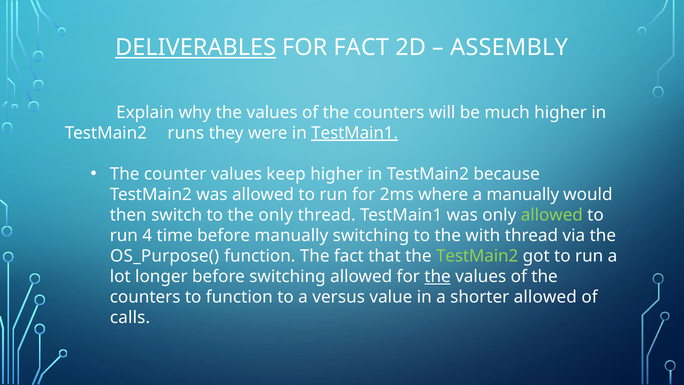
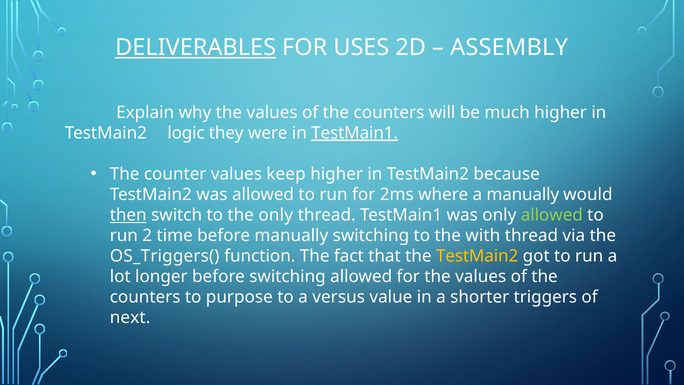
FOR FACT: FACT -> USES (361, 48)
runs: runs -> logic (186, 133)
then underline: none -> present (128, 215)
4: 4 -> 2 (147, 235)
OS_Purpose(: OS_Purpose( -> OS_Triggers( (165, 256)
TestMain2 colour: light green -> yellow (477, 256)
the underline: present -> none (438, 276)
to function: function -> purpose (239, 297)
shorter allowed: allowed -> triggers (545, 297)
calls: calls -> next (130, 317)
